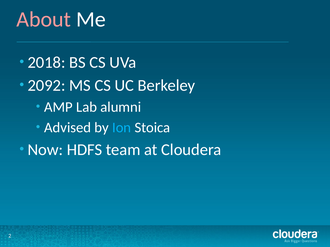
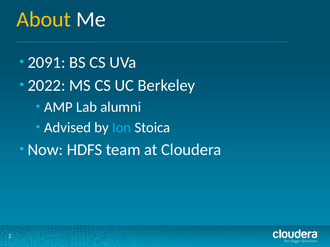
About colour: pink -> yellow (44, 19)
2018: 2018 -> 2091 (47, 63)
2092: 2092 -> 2022 (47, 86)
